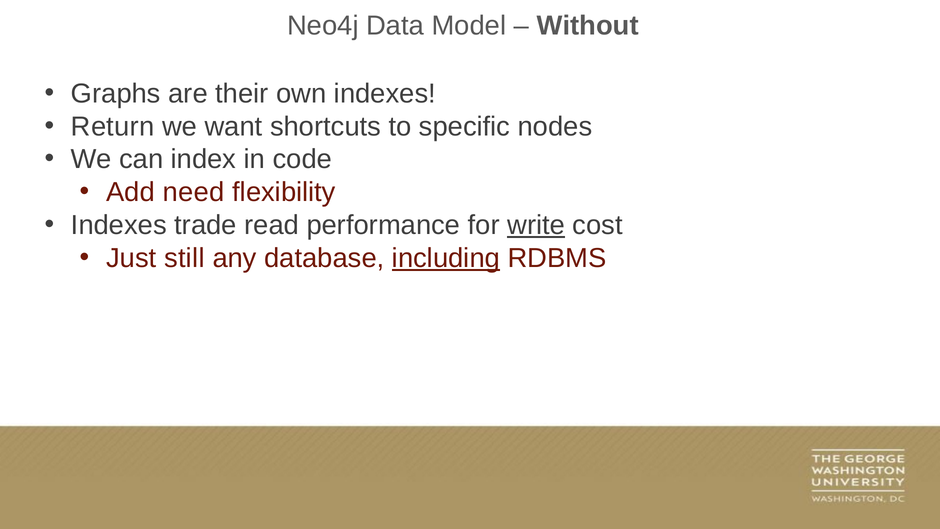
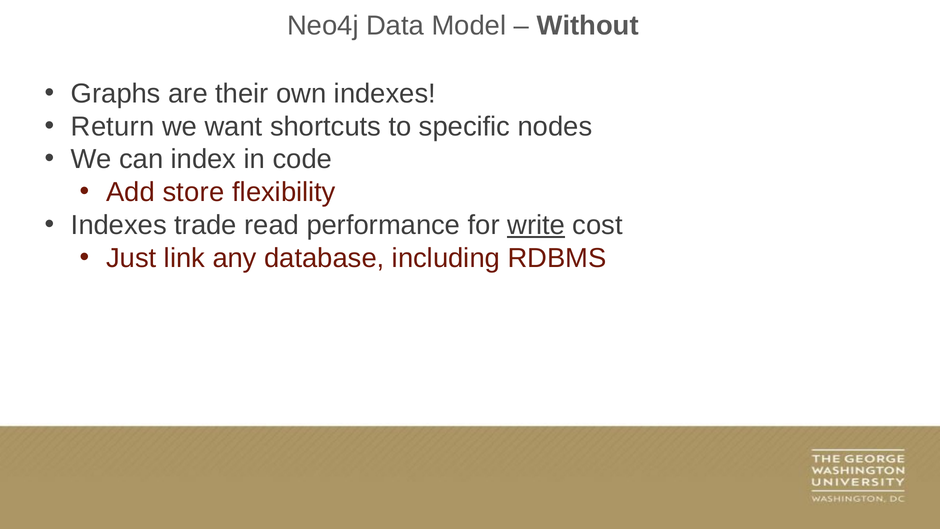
need: need -> store (194, 192)
still: still -> link (185, 258)
including underline: present -> none (446, 258)
